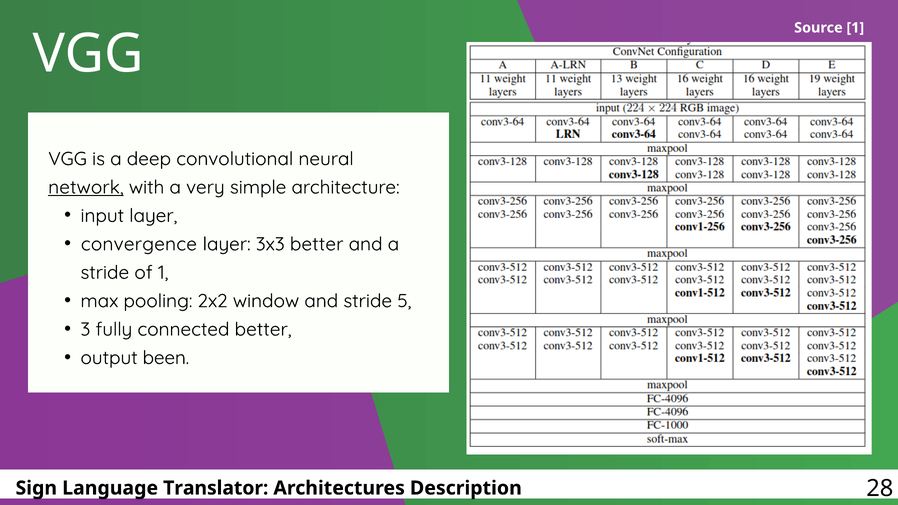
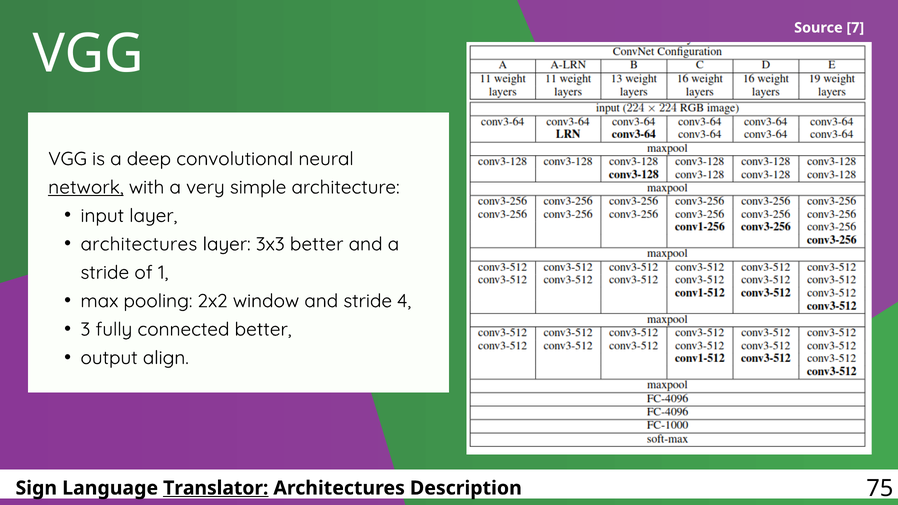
Source 1: 1 -> 7 (855, 28)
convergence: convergence -> architectures (139, 244)
5: 5 -> 4 (404, 301)
been: been -> align (166, 358)
Translator underline: none -> present (216, 488)
28: 28 -> 75 (880, 488)
